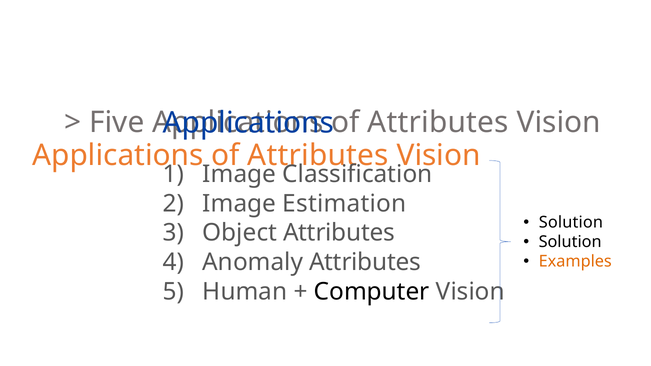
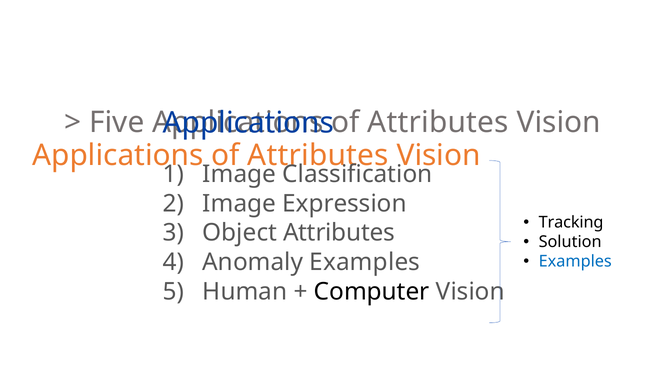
Estimation: Estimation -> Expression (344, 204)
Solution: Solution -> Tracking (571, 223)
Examples colour: orange -> blue (575, 262)
Anomaly Attributes: Attributes -> Examples (365, 262)
